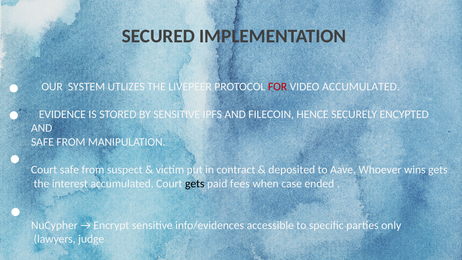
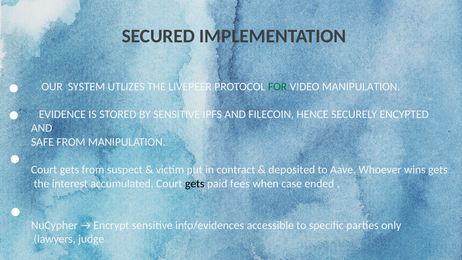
FOR colour: red -> green (278, 86)
VIDEO ACCUMULATED: ACCUMULATED -> MANIPULATION (361, 86)
safe: safe -> gets (69, 170)
